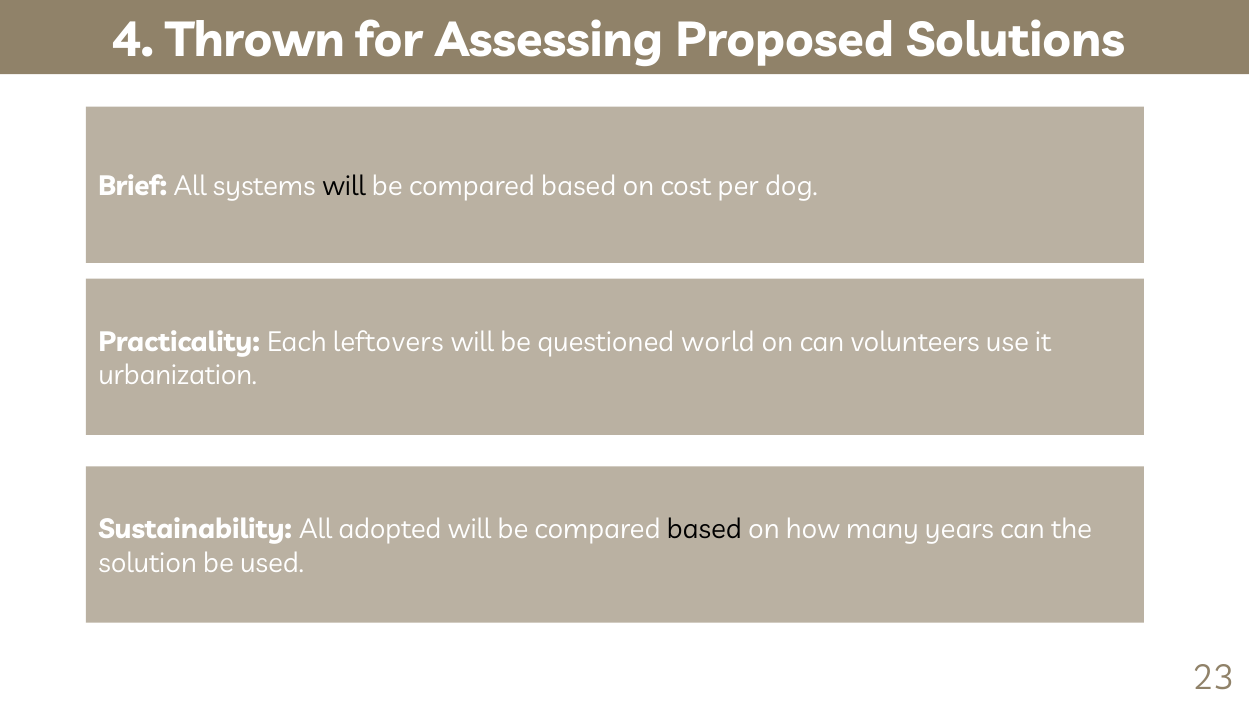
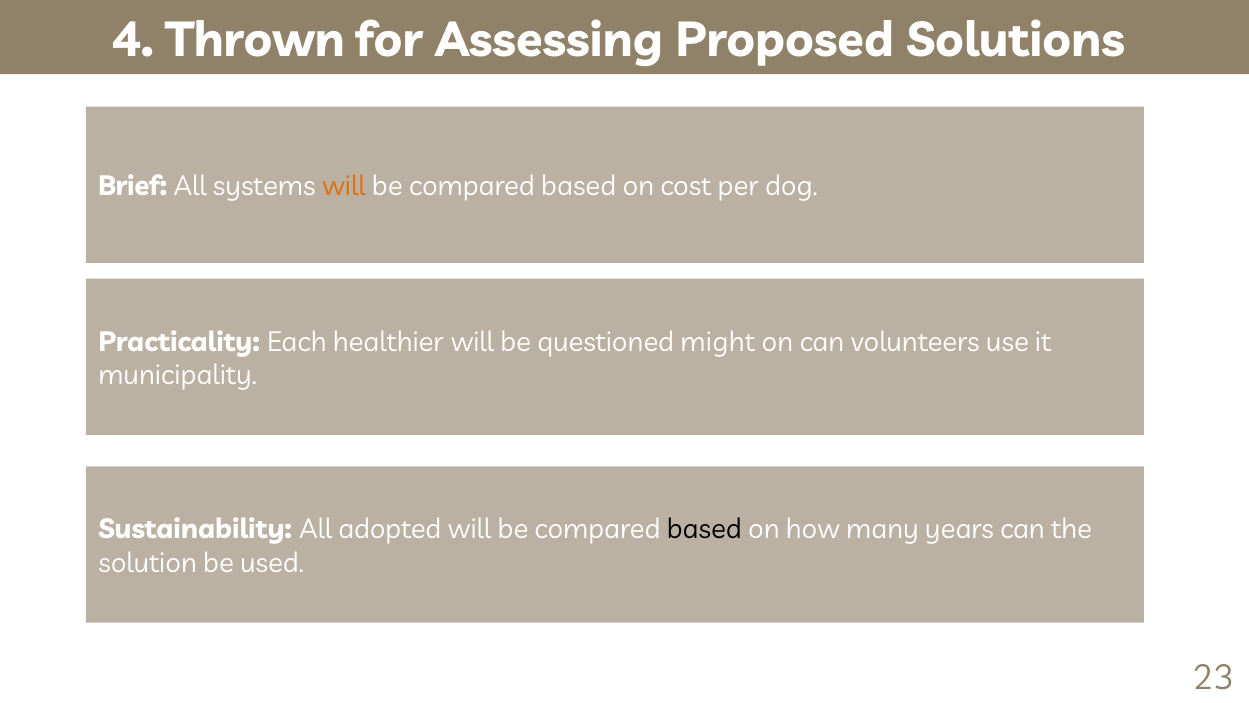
will colour: black -> orange (344, 187)
leftovers: leftovers -> healthier (388, 342)
world: world -> might (718, 342)
urbanization: urbanization -> municipality (178, 375)
